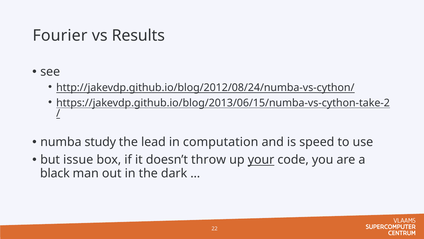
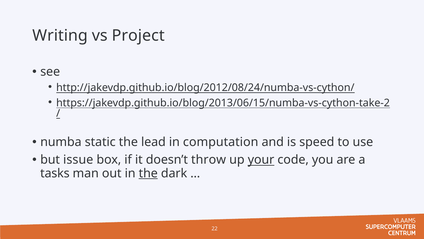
Fourier: Fourier -> Writing (60, 36)
Results: Results -> Project (138, 36)
study: study -> static (100, 142)
black: black -> tasks (55, 173)
the underline: none -> present (148, 173)
